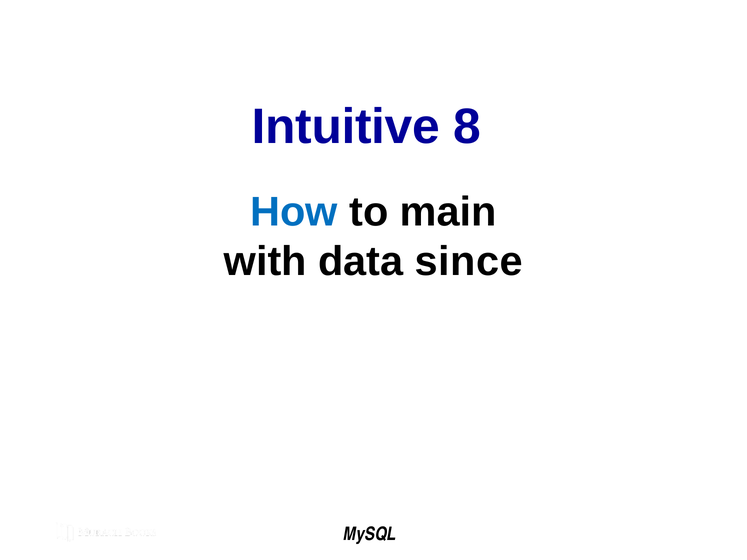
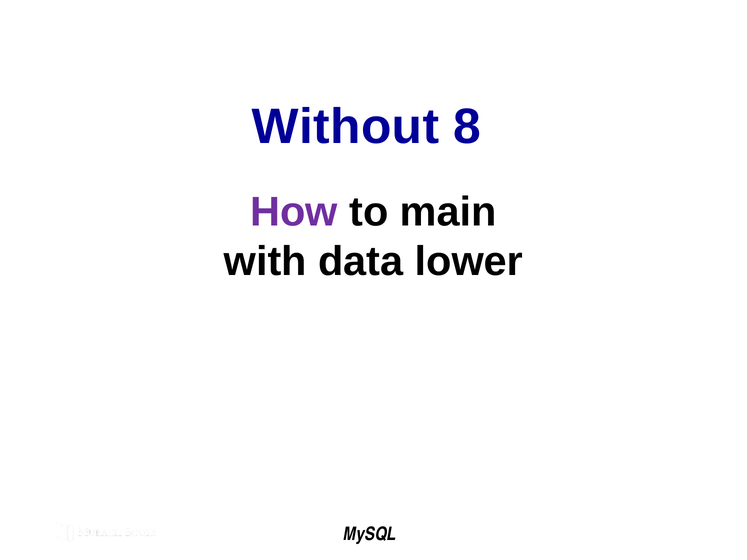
Intuitive: Intuitive -> Without (345, 127)
How colour: blue -> purple (294, 212)
since: since -> lower (469, 262)
